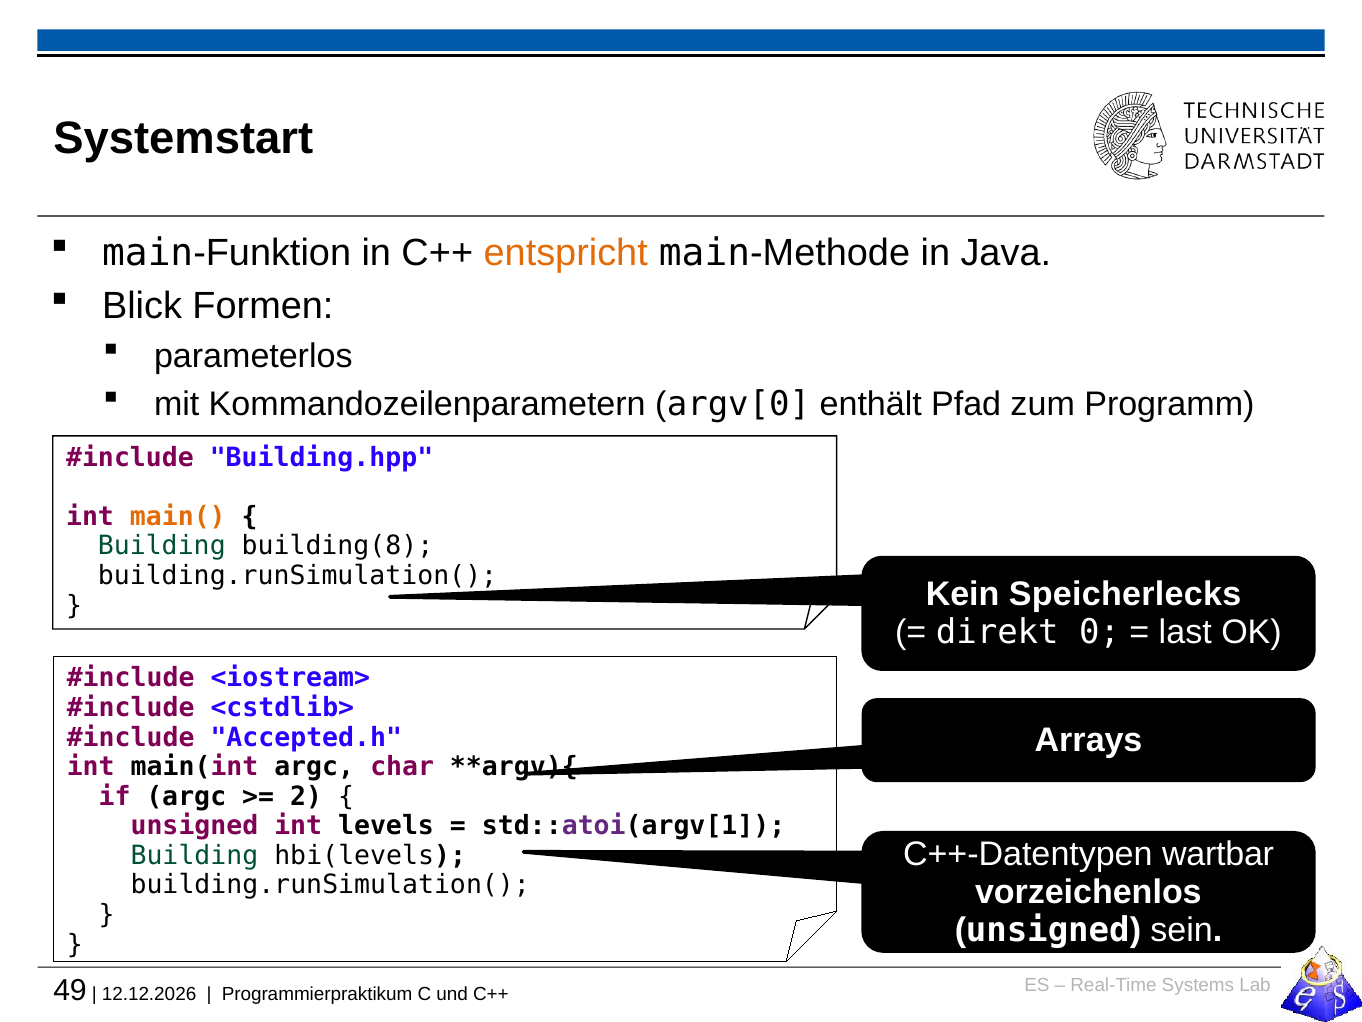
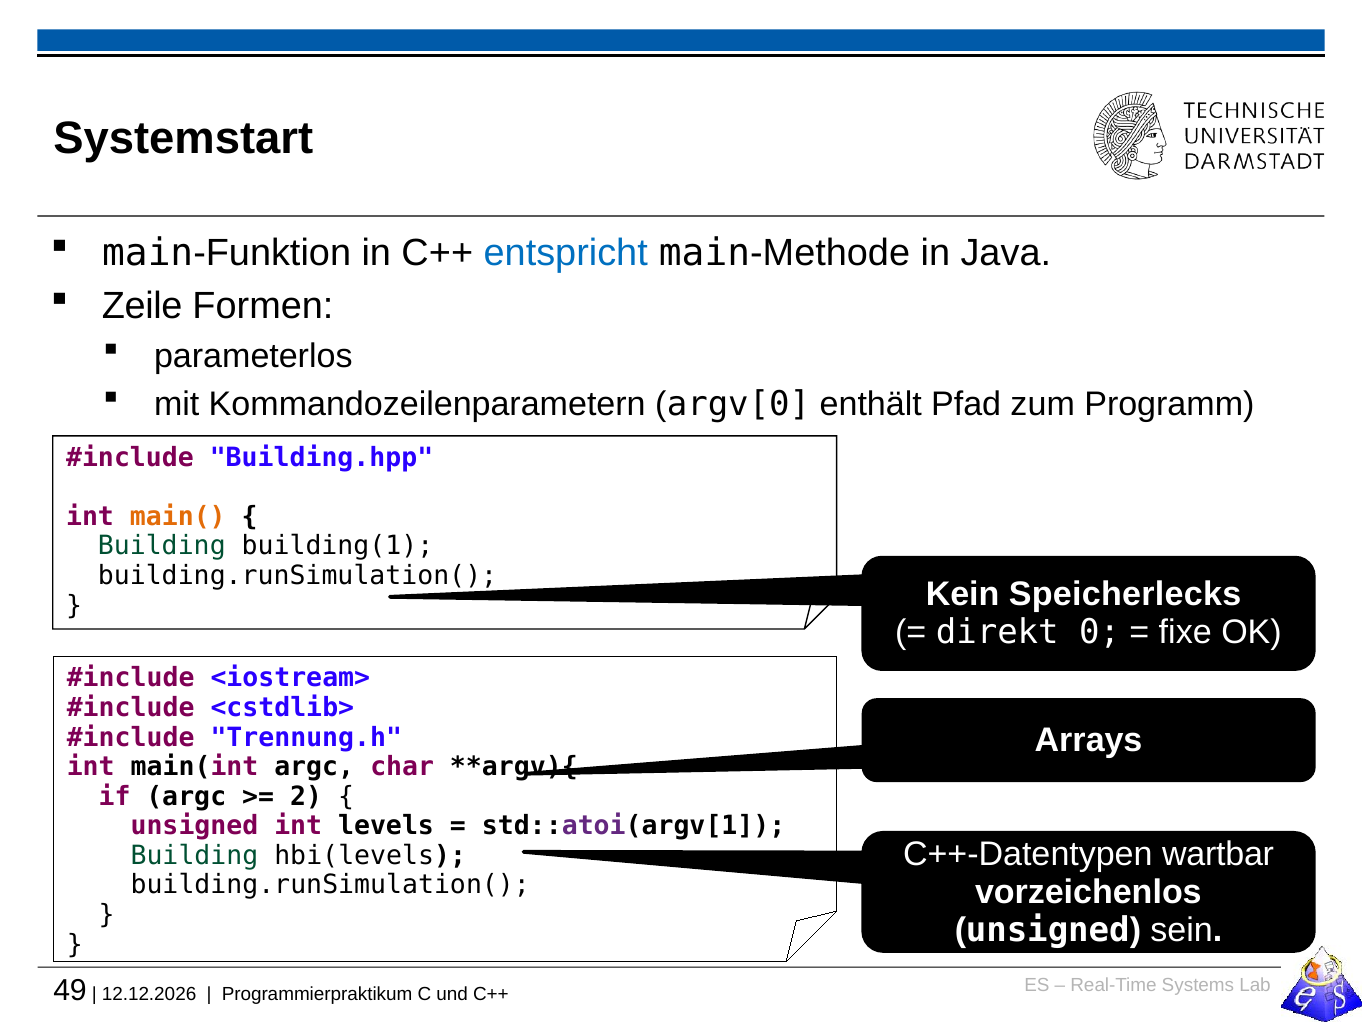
entspricht colour: orange -> blue (566, 253)
Blick: Blick -> Zeile (142, 306)
building(8: building(8 -> building(1 (337, 546)
last: last -> fixe (1185, 632)
Accepted.h: Accepted.h -> Trennung.h (306, 737)
